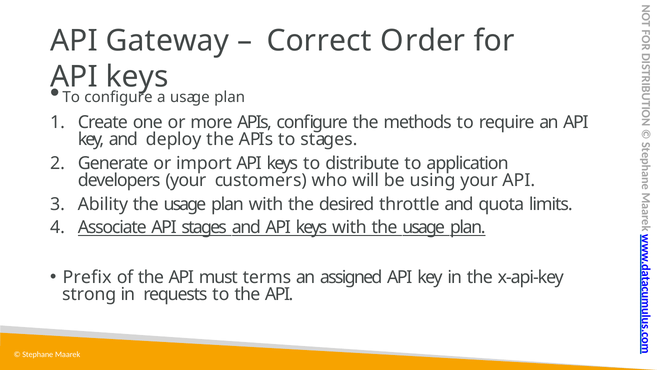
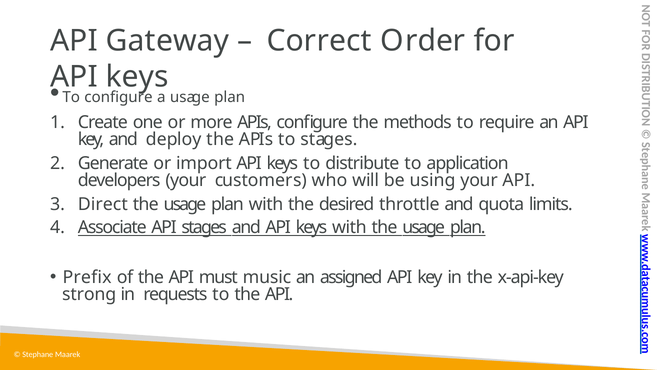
Ability: Ability -> Direct (103, 204)
terms: terms -> music (267, 277)
